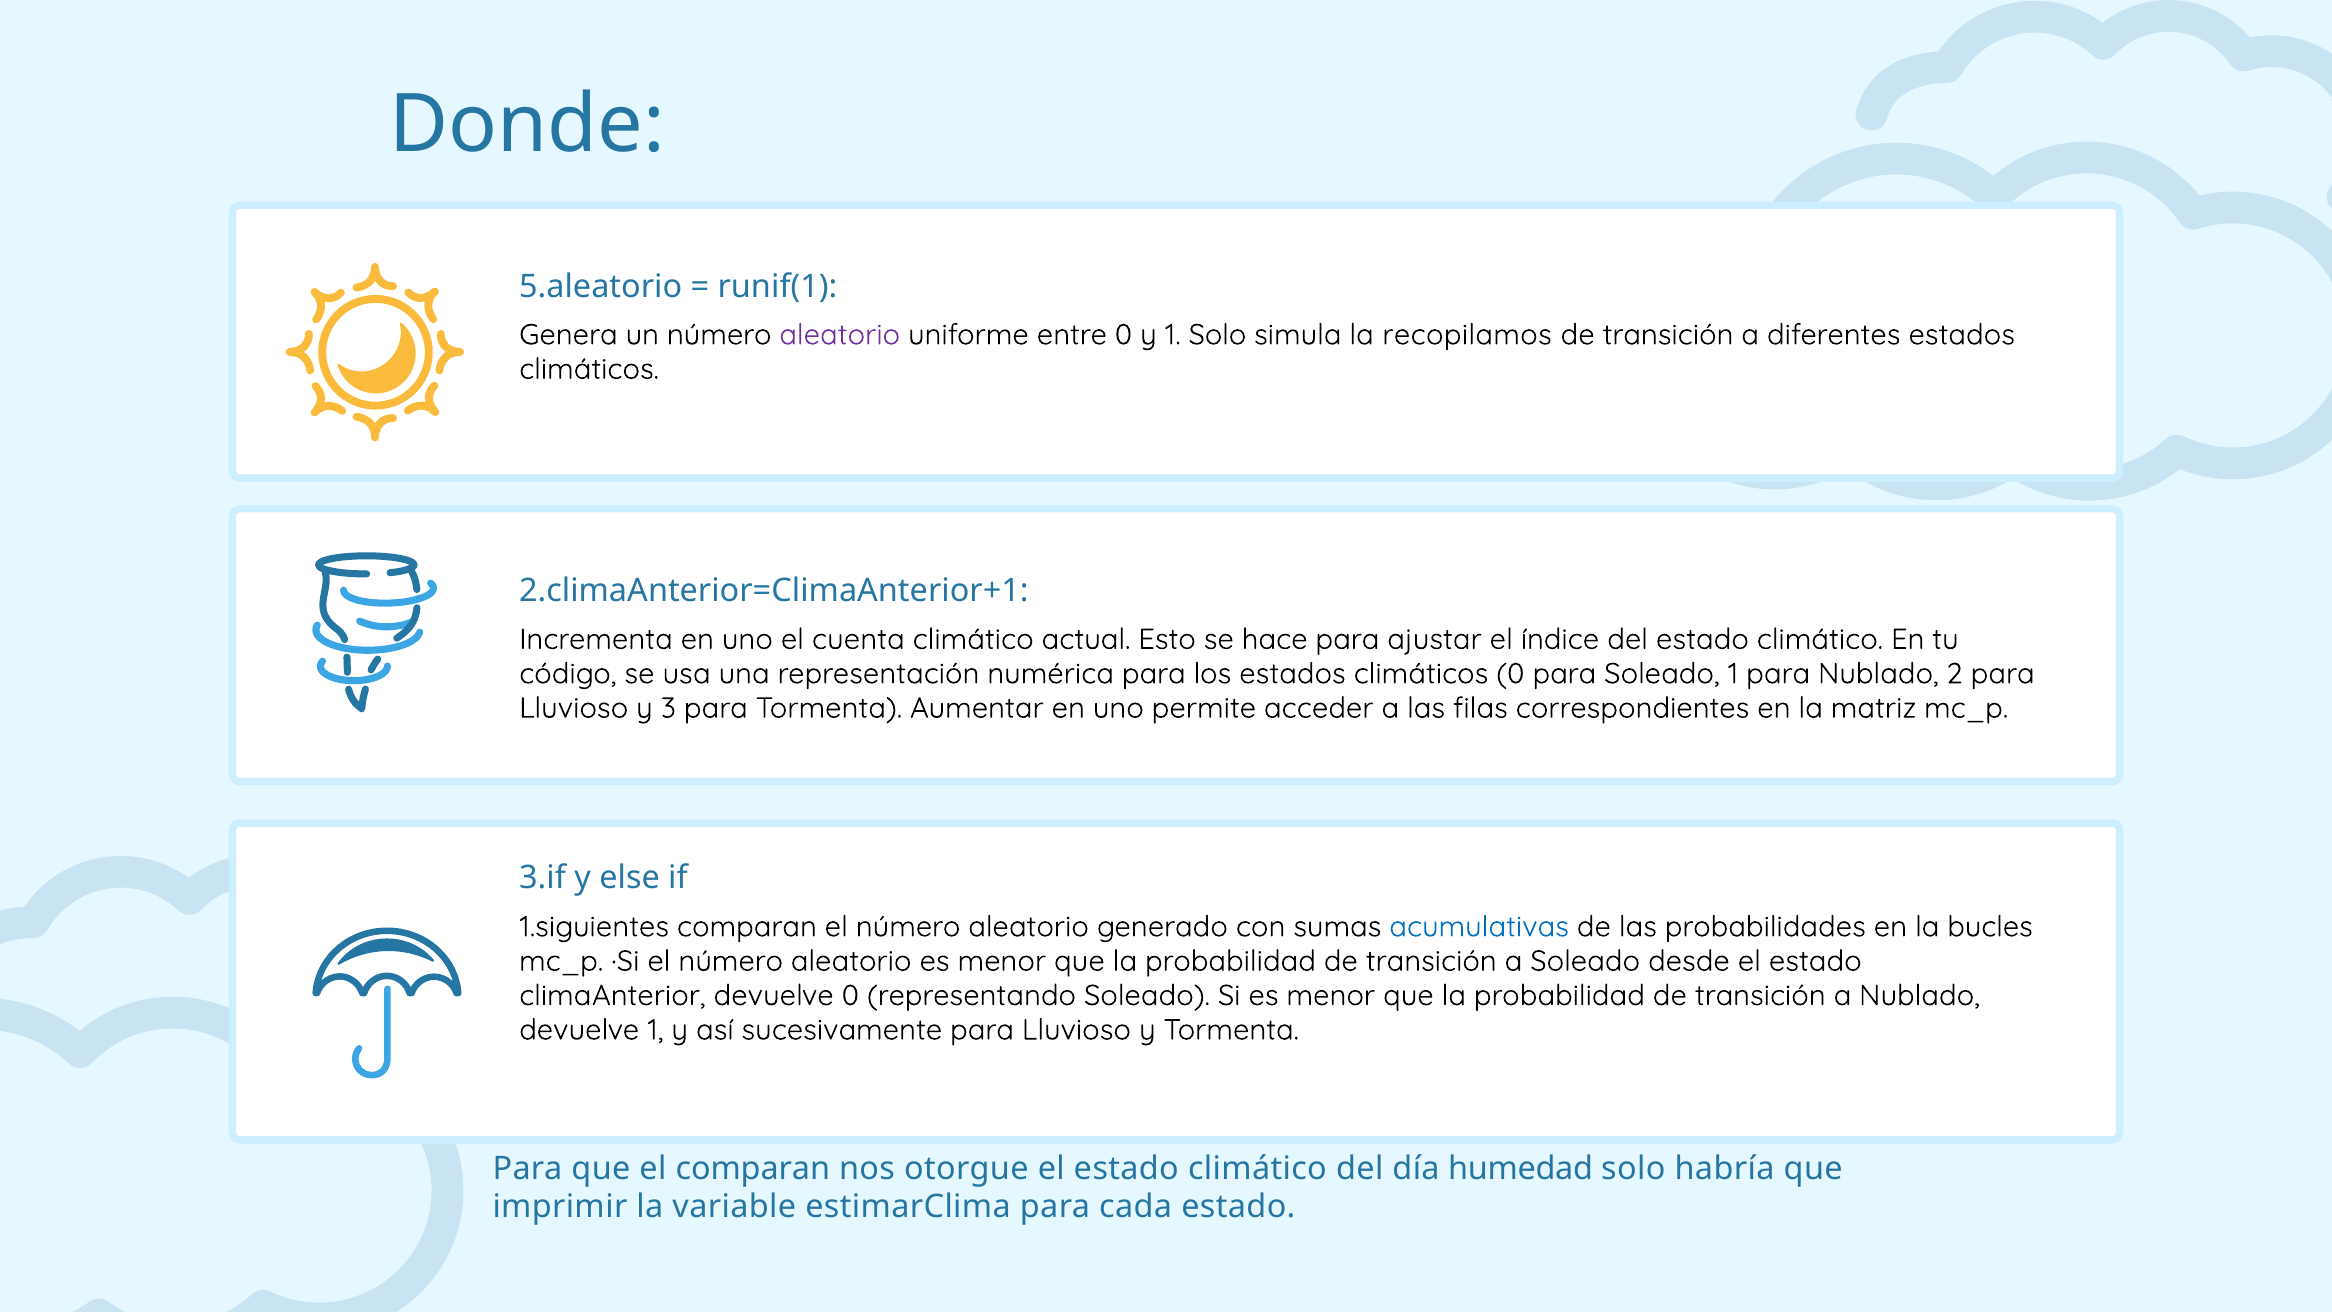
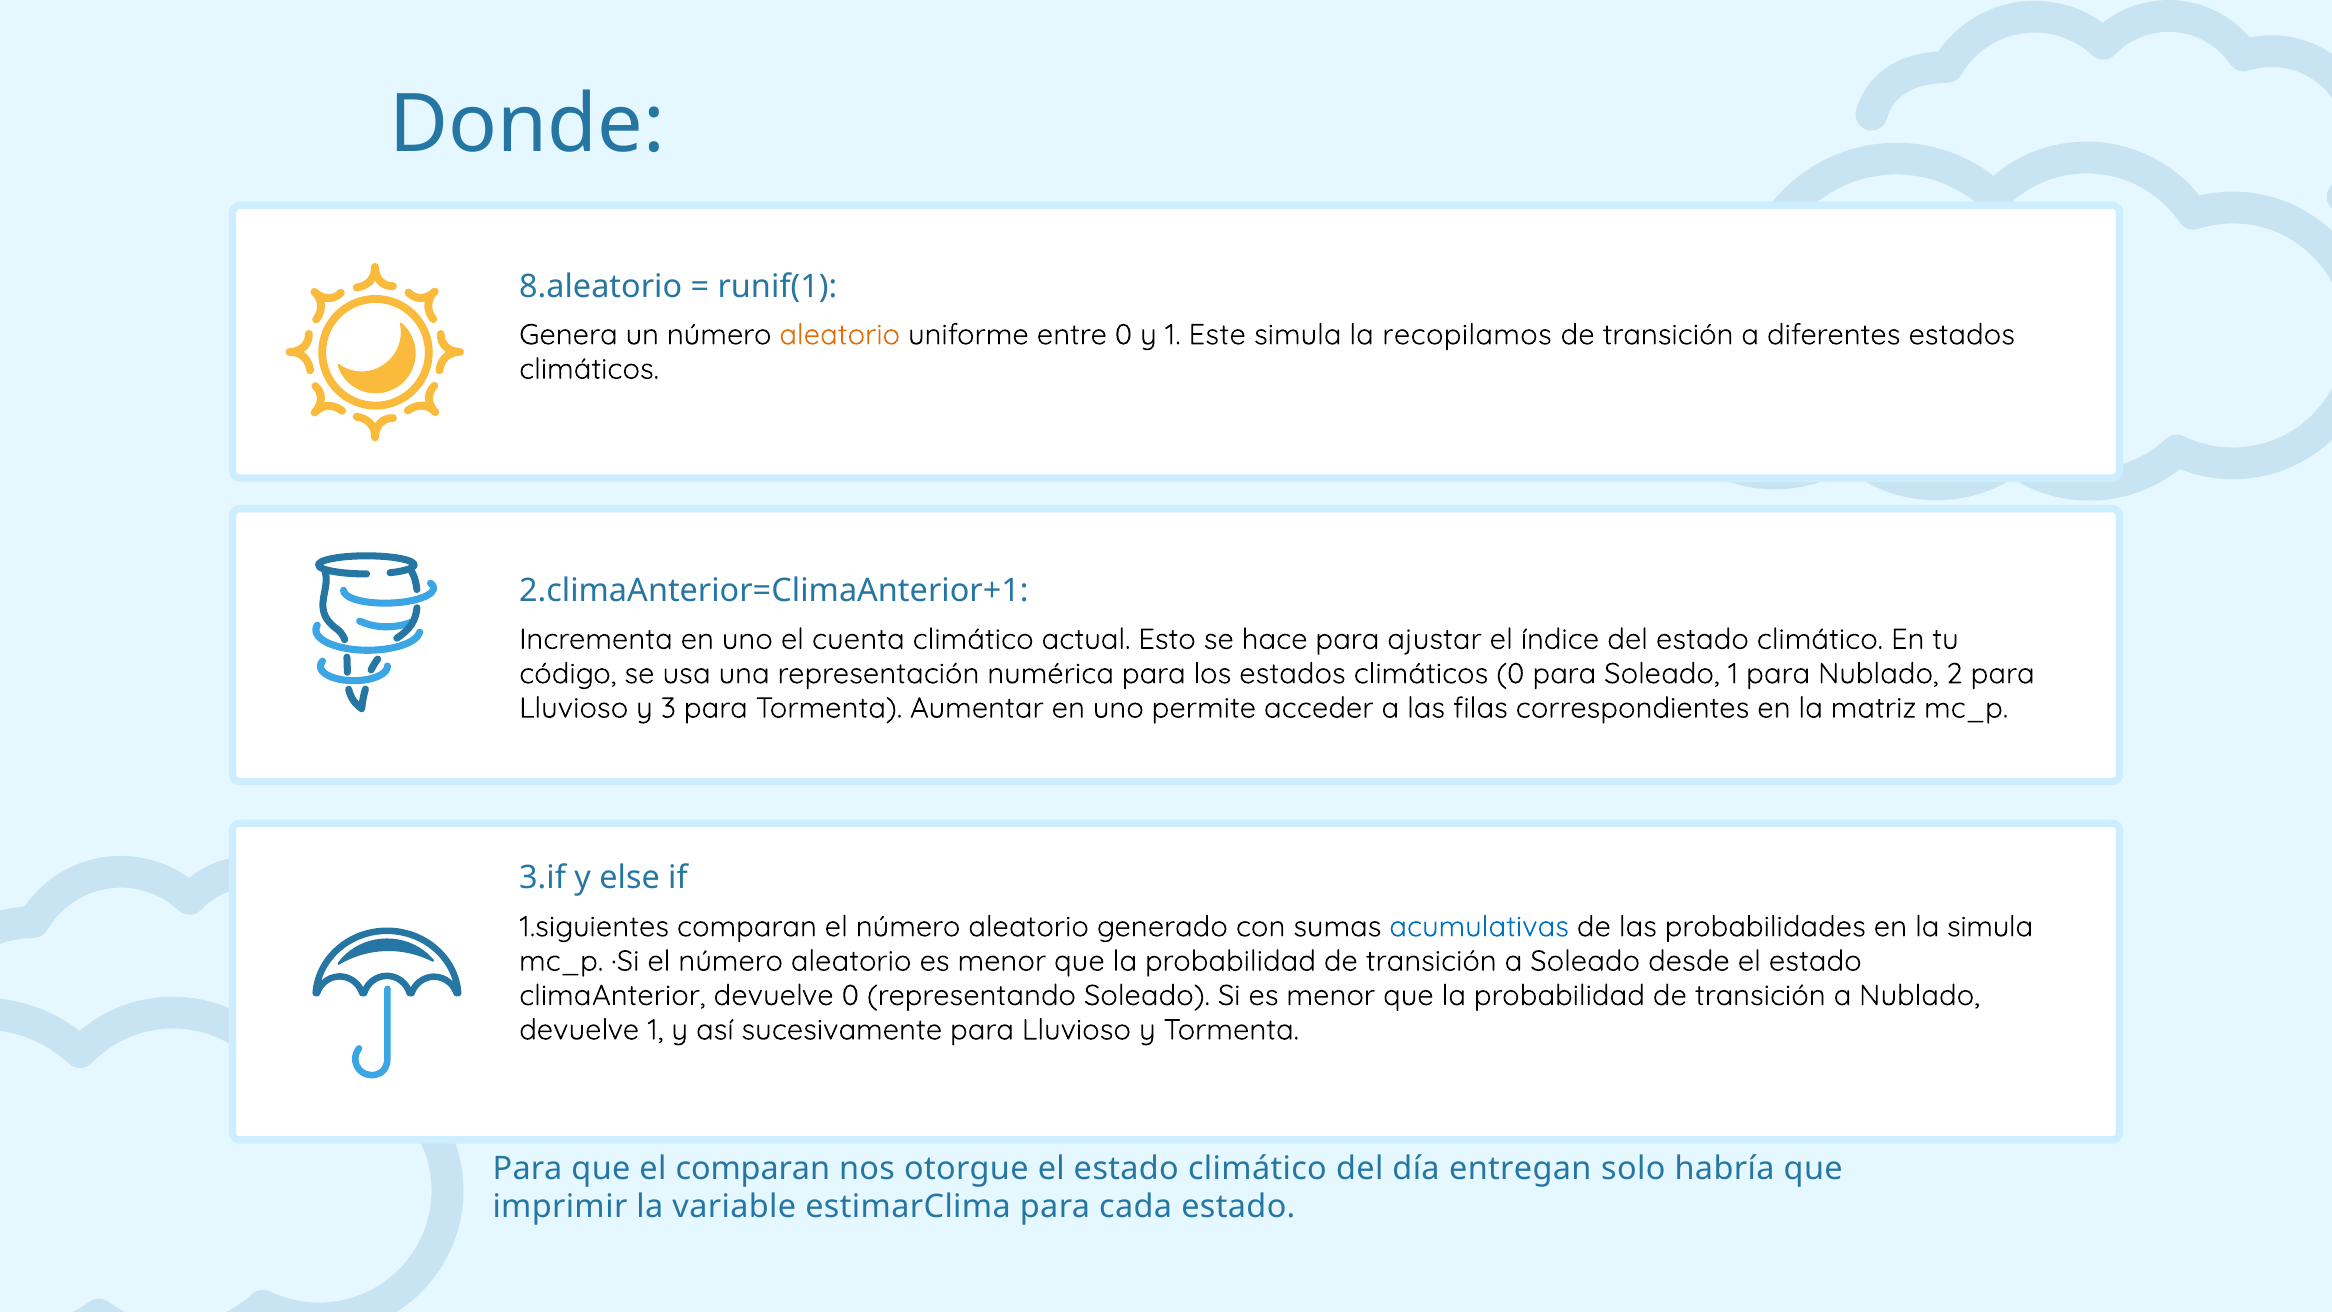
5.aleatorio: 5.aleatorio -> 8.aleatorio (601, 286)
aleatorio colour: purple -> orange (840, 335)
1 Solo: Solo -> Este (1217, 335)
la bucles: bucles -> simula (1990, 927)
humedad: humedad -> entregan (1520, 1169)
